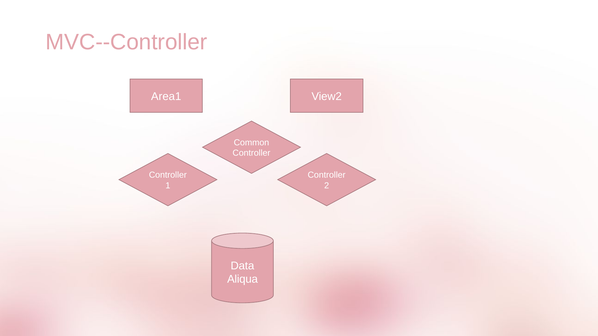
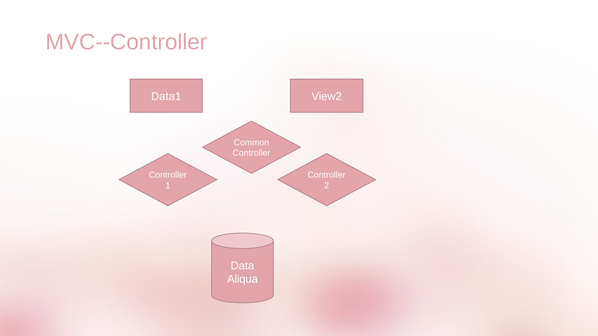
Area1: Area1 -> Data1 (166, 97)
